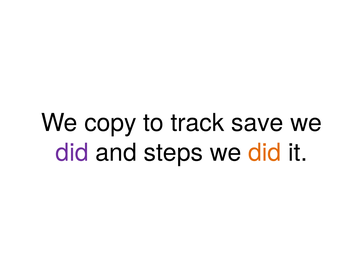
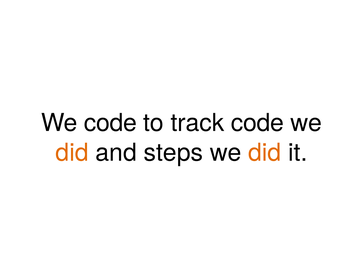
We copy: copy -> code (110, 123)
track save: save -> code (257, 123)
did colour: purple -> orange (72, 153)
